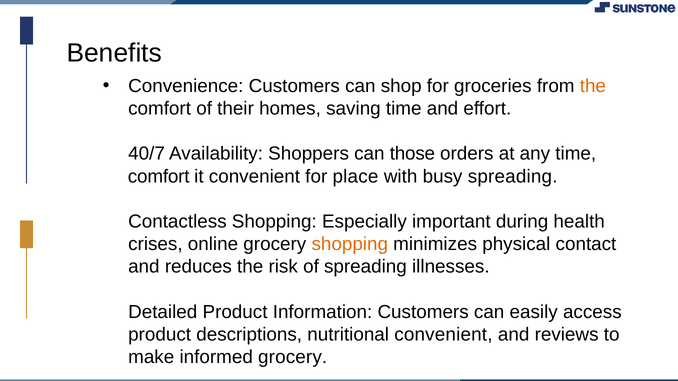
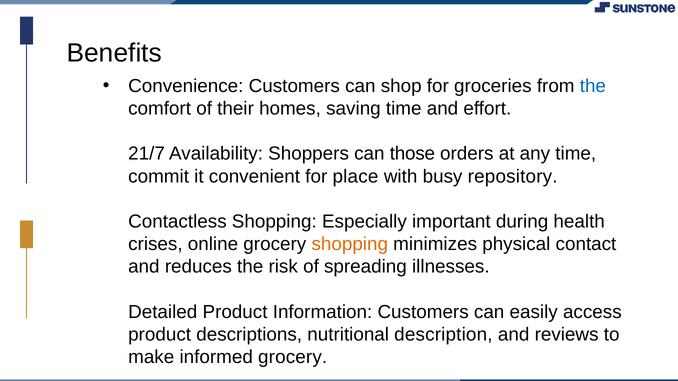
the colour: orange -> blue (593, 86)
40/7: 40/7 -> 21/7 (147, 154)
comfort: comfort -> commit (159, 177)
busy spreading: spreading -> repository (513, 177)
nutritional convenient: convenient -> description (443, 335)
